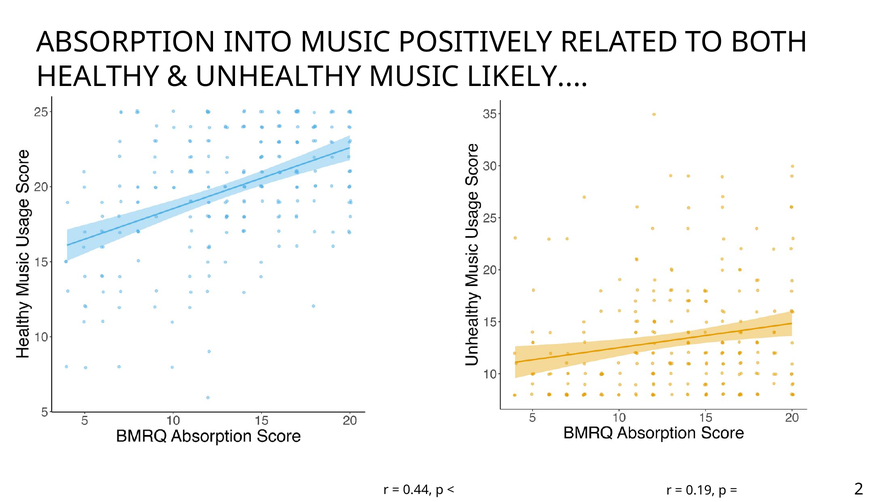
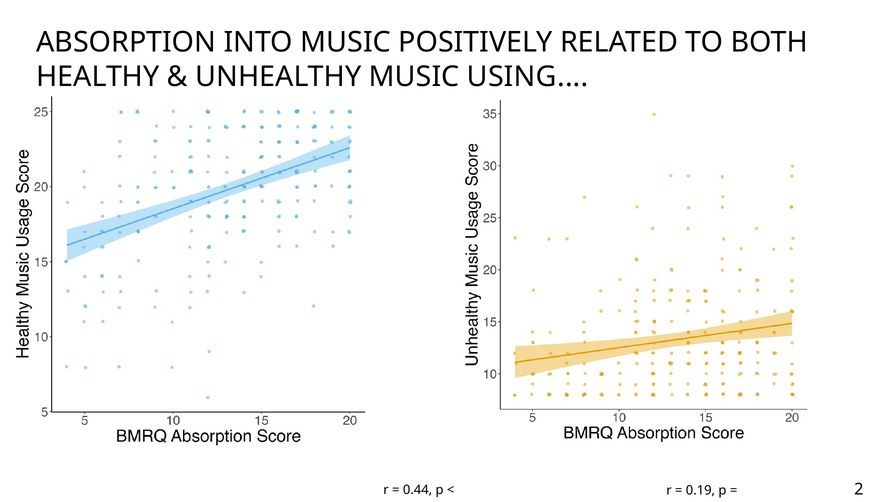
LIKELY: LIKELY -> USING (528, 77)
